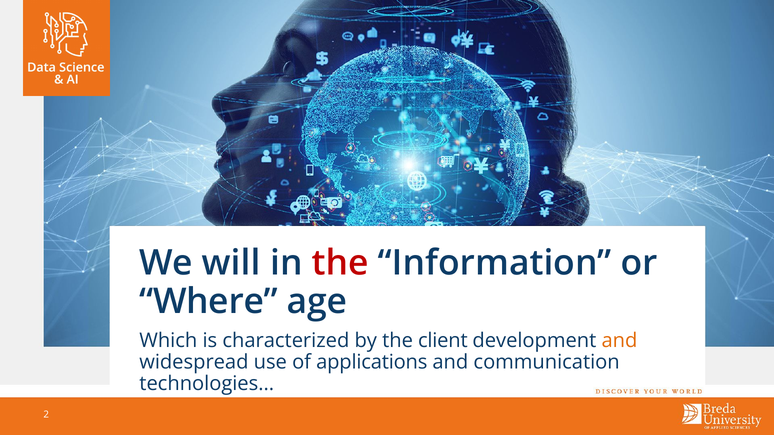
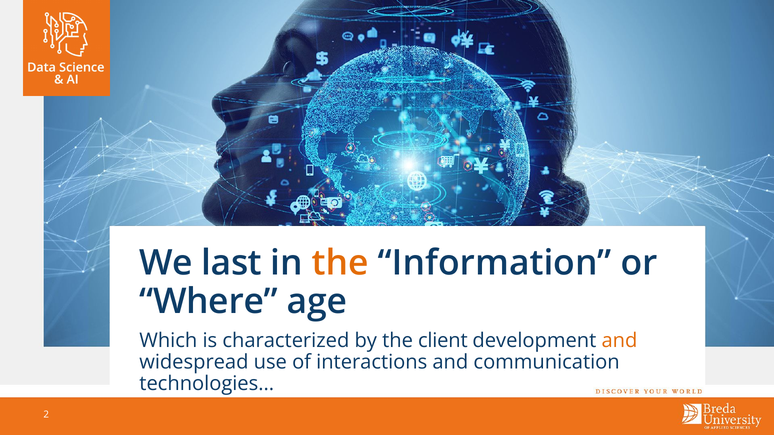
will: will -> last (232, 264)
the colour: red -> orange (340, 264)
applications: applications -> interactions (372, 362)
